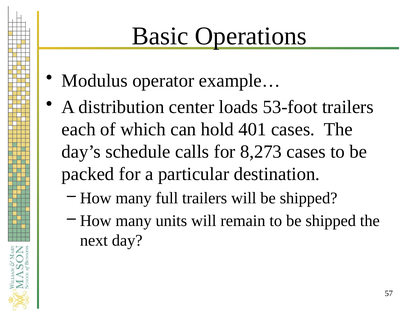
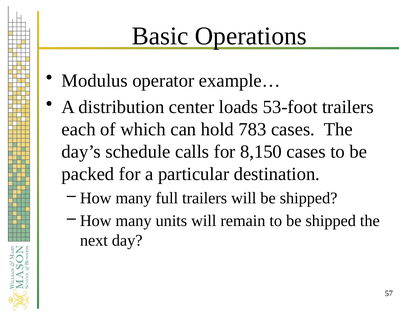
401: 401 -> 783 (252, 129)
8,273: 8,273 -> 8,150 (261, 151)
